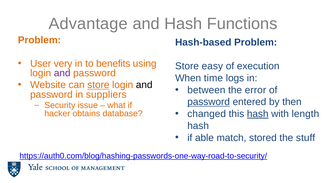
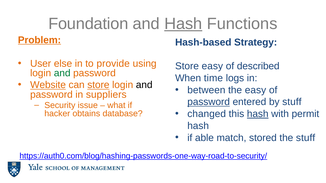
Advantage: Advantage -> Foundation (88, 24)
Hash underline: none -> present (183, 24)
Problem underline: none -> present (39, 40)
Hash-based Problem: Problem -> Strategy (256, 42)
very: very -> else (63, 64)
benefits: benefits -> provide (113, 64)
execution: execution -> described (258, 66)
and colour: purple -> green (62, 73)
Website underline: none -> present (48, 85)
the error: error -> easy (255, 90)
by then: then -> stuff (292, 102)
length: length -> permit (305, 114)
